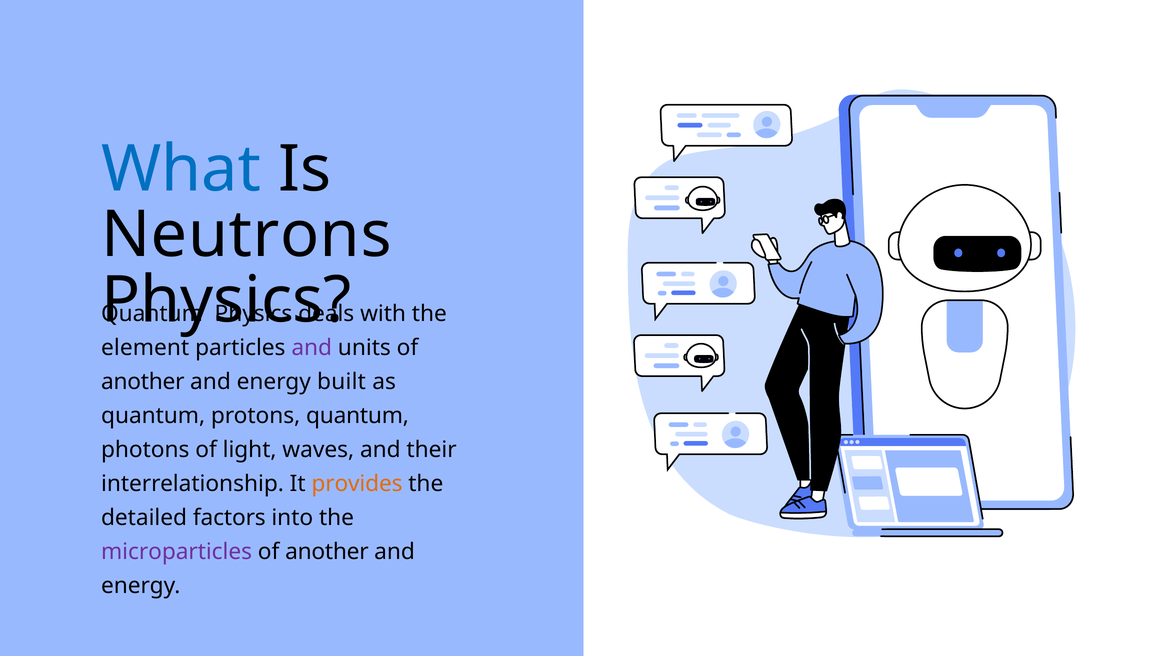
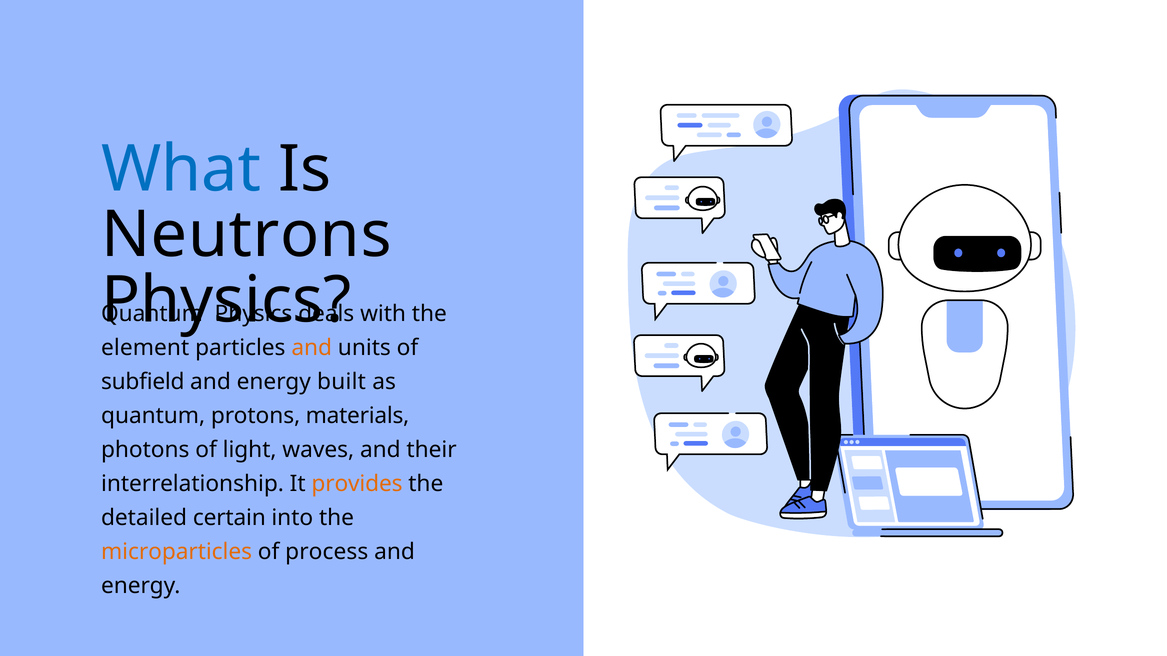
and colour: purple -> orange (312, 348)
another: another -> subfield (143, 382)
protons quantum: quantum -> materials (357, 416)
factors: factors -> certain (229, 518)
microparticles colour: purple -> orange (177, 552)
another: another -> process (327, 552)
